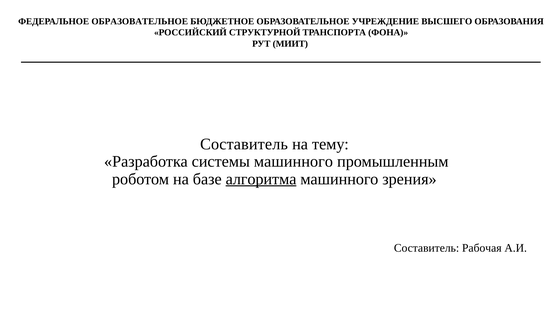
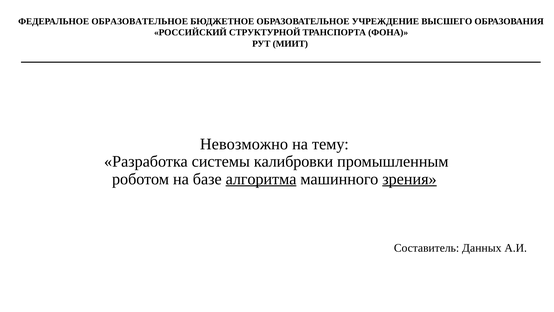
Составитель: Составитель -> Невозможно (244, 144)
системы машинного: машинного -> калибровки (294, 161)
зрения underline: none -> present (409, 179)
Рабочая: Рабочая -> Данных (482, 248)
